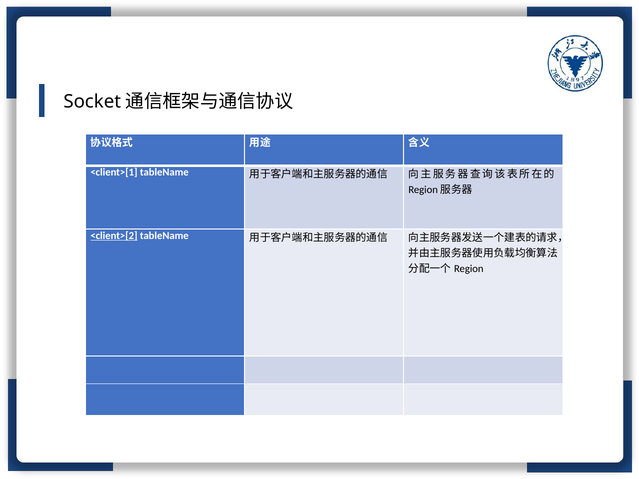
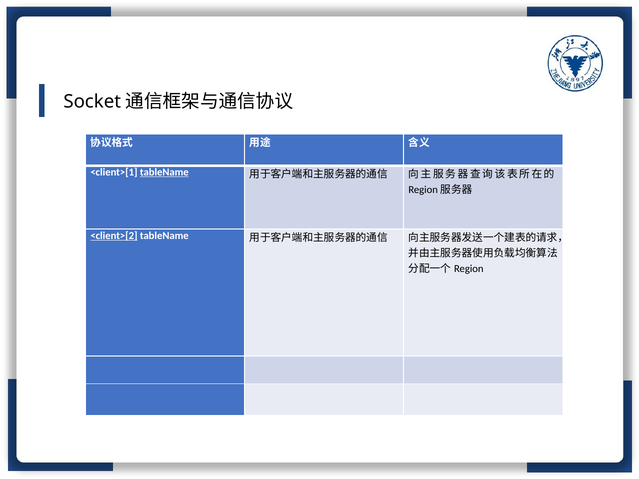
tableName underline: none -> present (164, 172)
